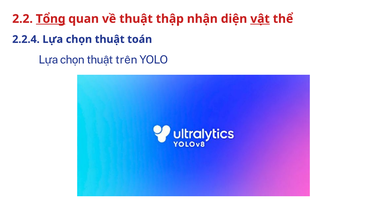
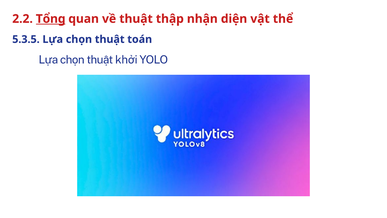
vật underline: present -> none (260, 19)
2.2.4: 2.2.4 -> 5.3.5 (26, 39)
trên: trên -> khởi (126, 60)
